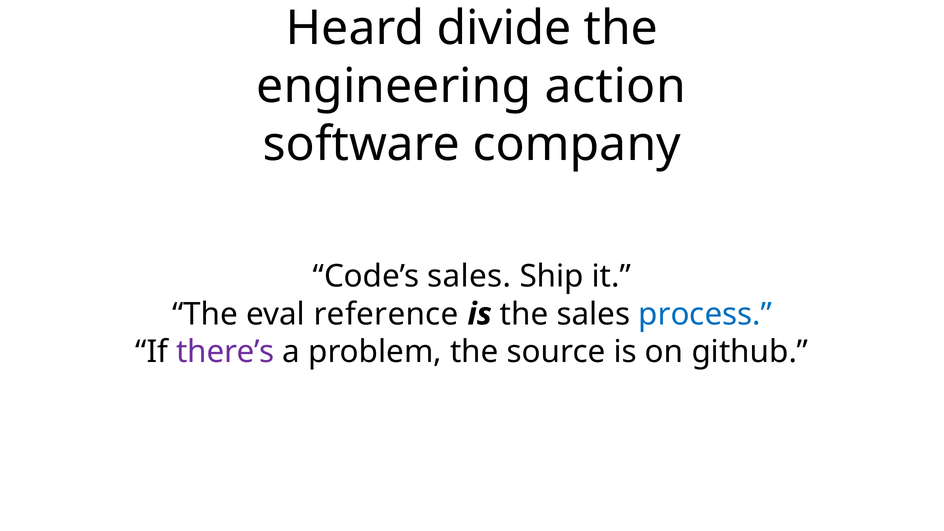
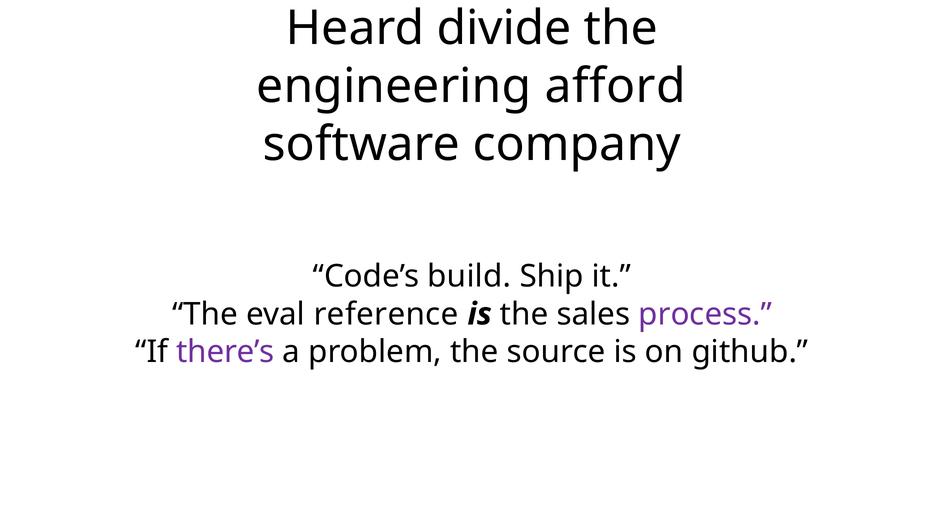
action: action -> afford (615, 86)
Code’s sales: sales -> build (469, 276)
process colour: blue -> purple (705, 314)
